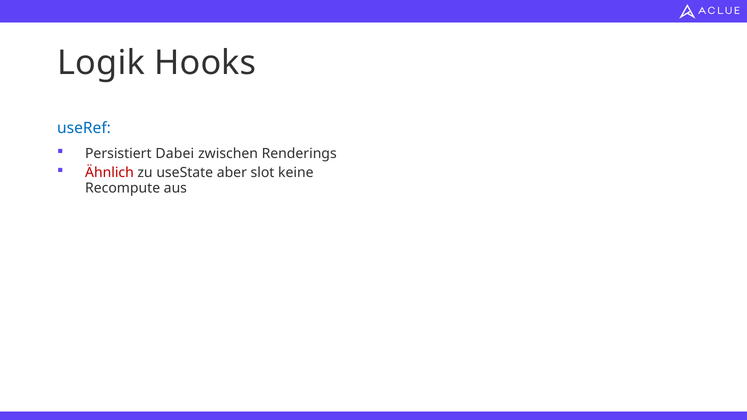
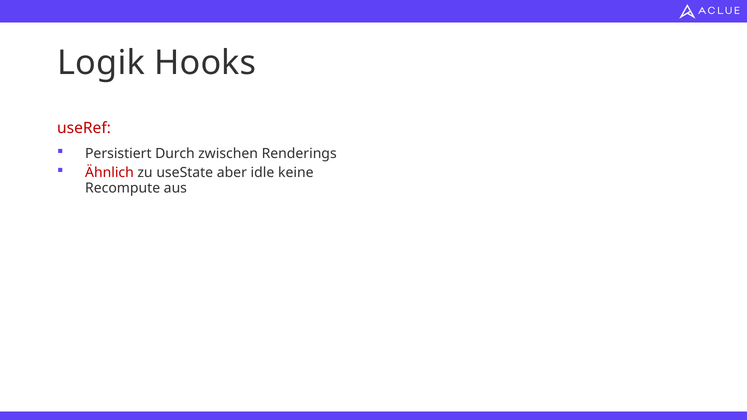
useRef colour: blue -> red (84, 128)
Dabei: Dabei -> Durch (175, 154)
slot: slot -> idle (262, 173)
